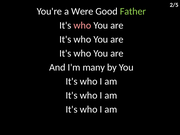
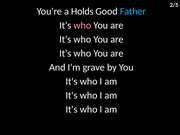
Were: Were -> Holds (82, 11)
Father colour: light green -> light blue (133, 11)
many: many -> grave (94, 67)
